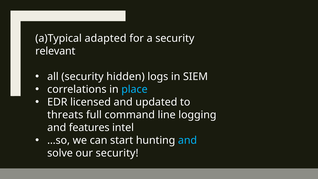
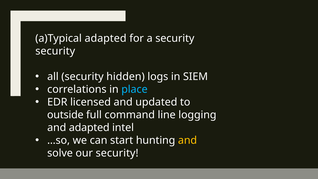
relevant: relevant -> security (55, 51)
threats: threats -> outside (65, 115)
and features: features -> adapted (89, 127)
and colour: light blue -> yellow (188, 140)
